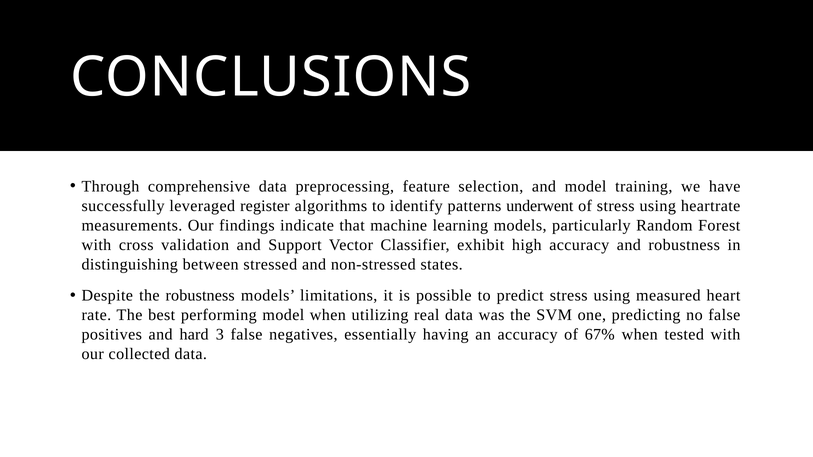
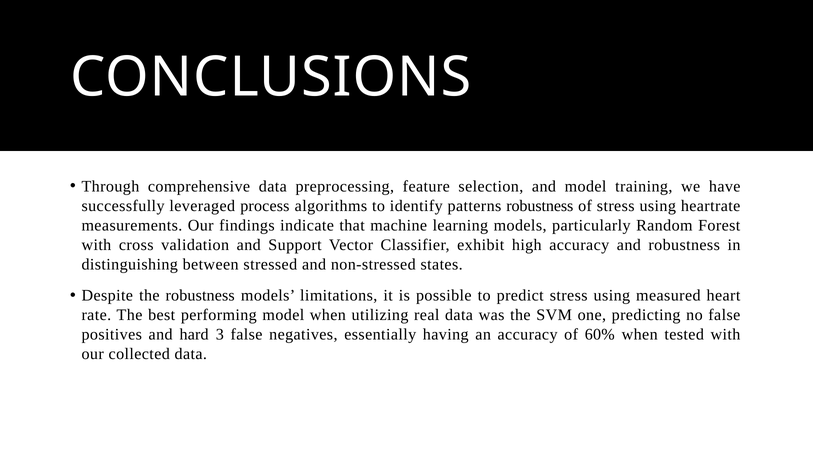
register: register -> process (265, 206)
patterns underwent: underwent -> robustness (540, 206)
67%: 67% -> 60% (600, 335)
